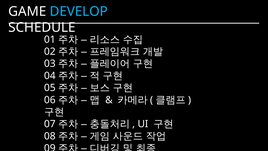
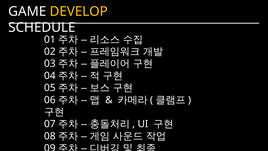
DEVELOP colour: light blue -> yellow (79, 11)
